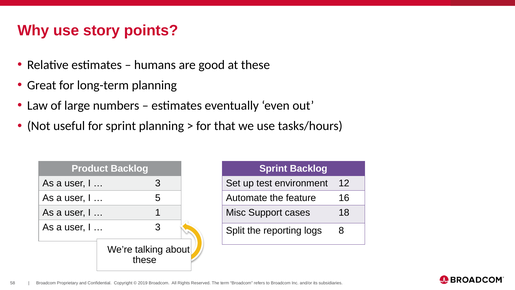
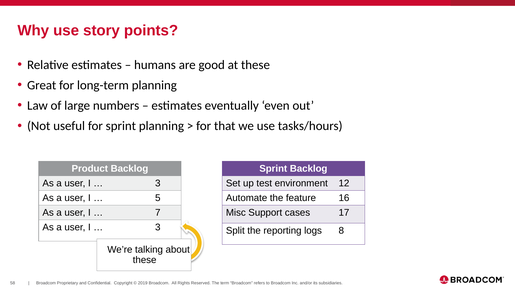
1: 1 -> 7 (158, 213)
18: 18 -> 17 (344, 213)
